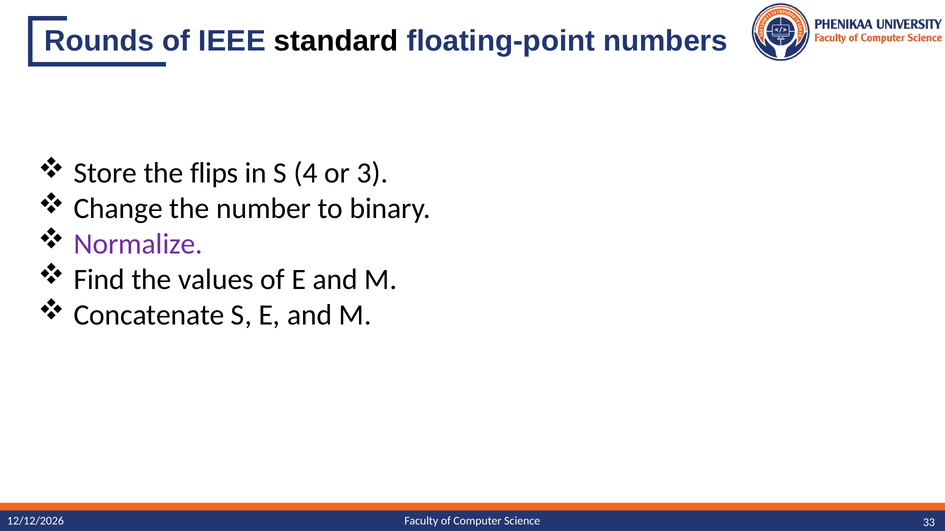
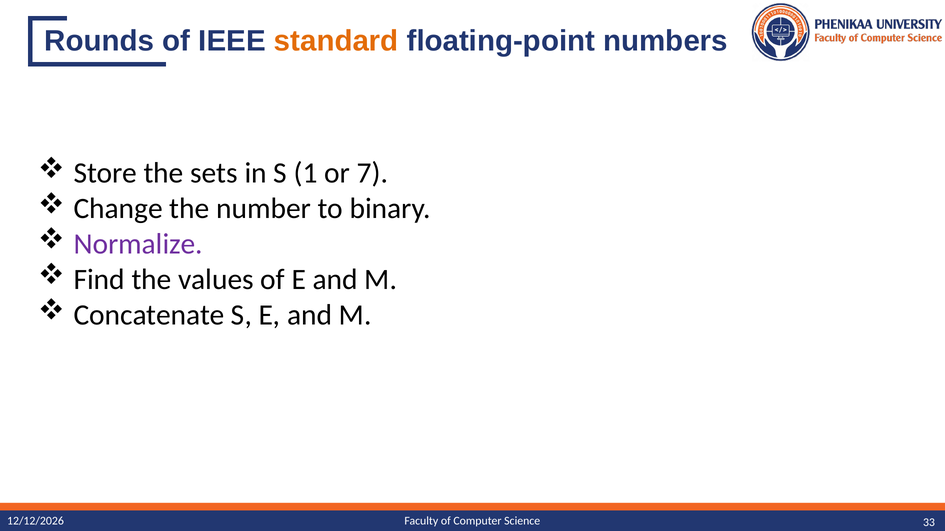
standard colour: black -> orange (336, 41)
flips: flips -> sets (214, 173)
4: 4 -> 1 (306, 173)
3: 3 -> 7 (372, 173)
